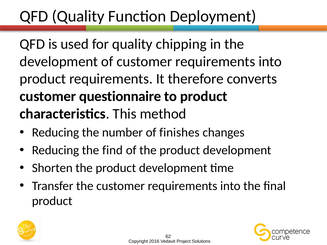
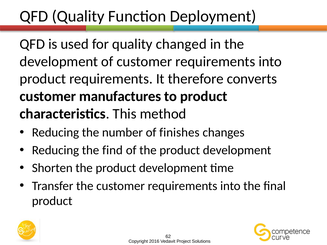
chipping: chipping -> changed (181, 44)
questionnaire: questionnaire -> manufactures (120, 96)
